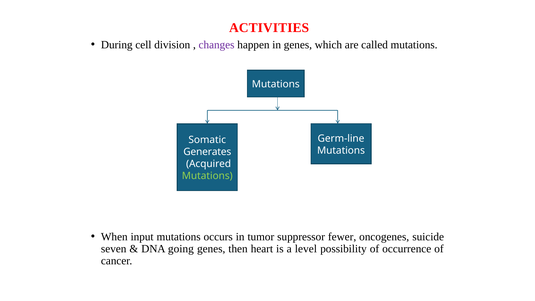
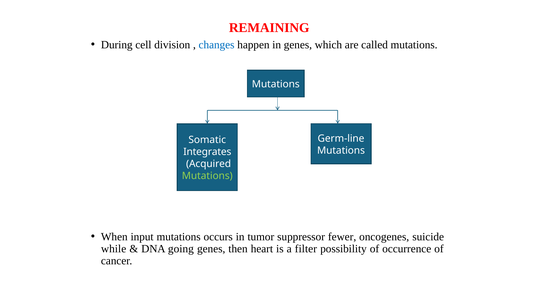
ACTIVITIES: ACTIVITIES -> REMAINING (269, 28)
changes colour: purple -> blue (217, 45)
Generates: Generates -> Integrates (207, 152)
seven: seven -> while (114, 249)
level: level -> filter (306, 249)
